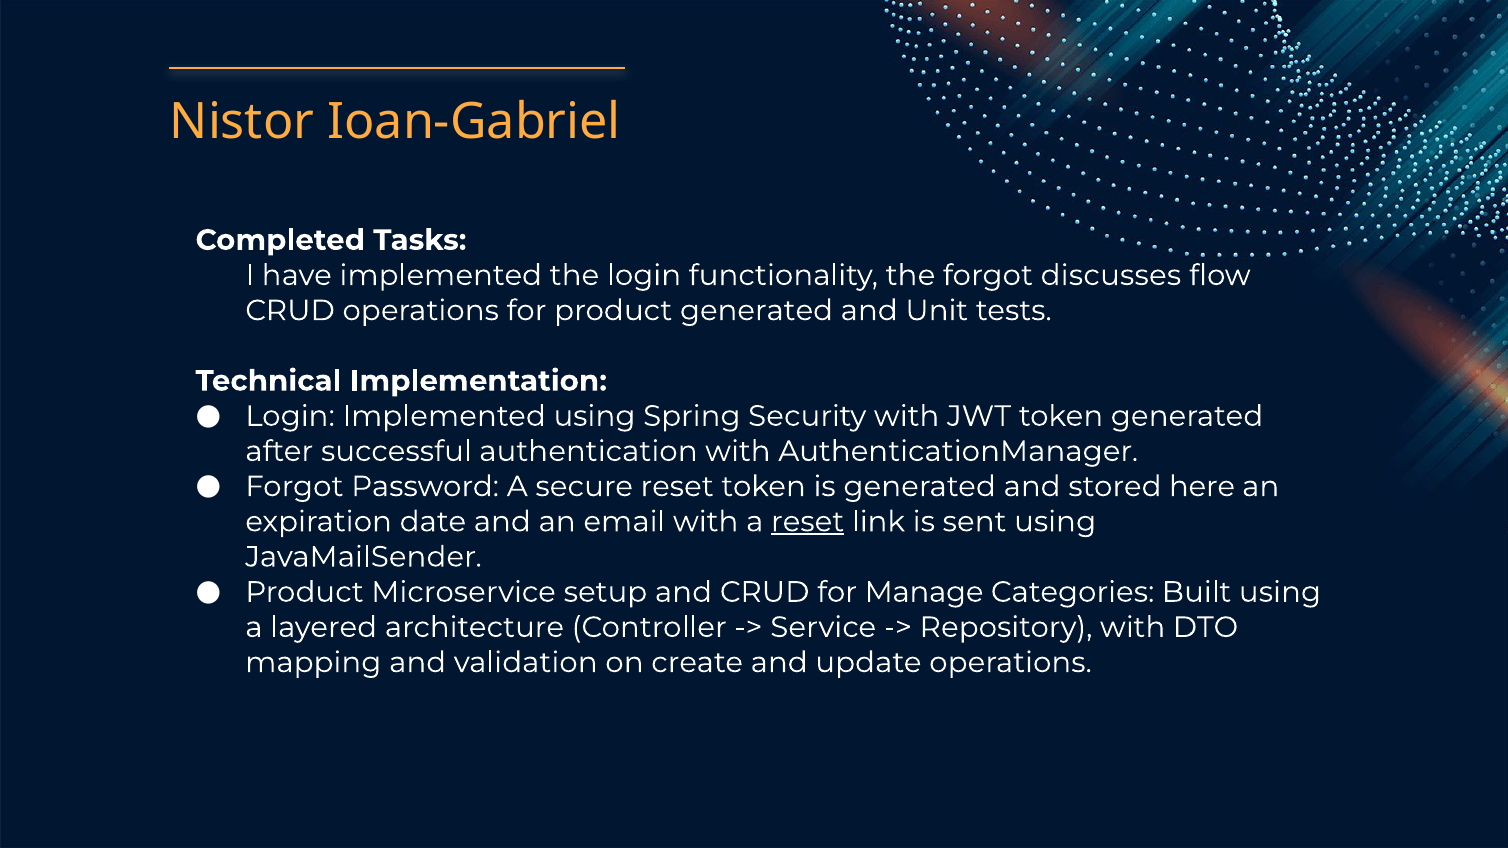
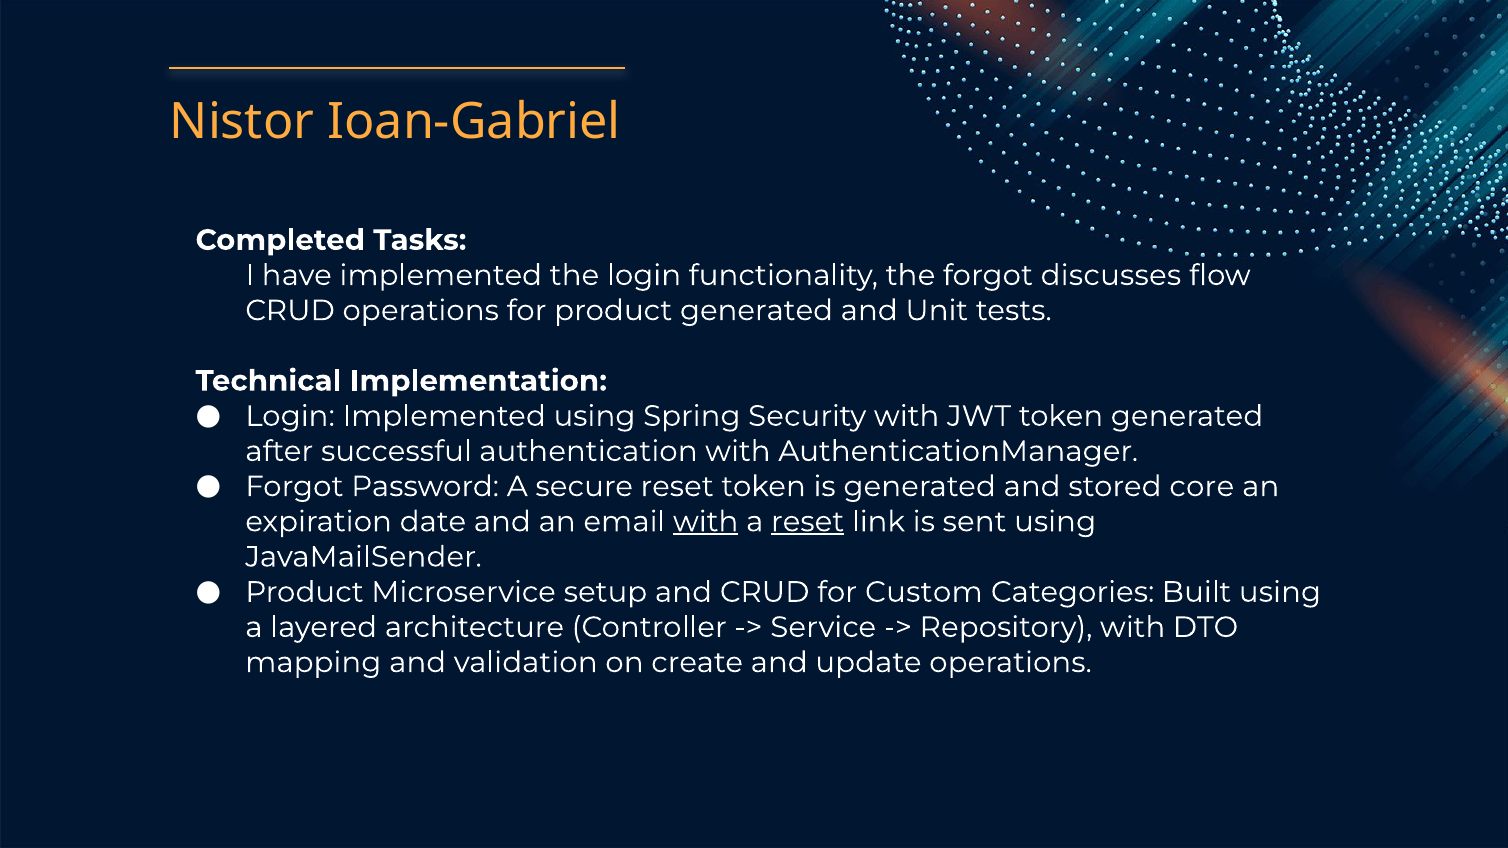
here: here -> core (1202, 487)
with underline: none -> present (706, 522)
Manage: Manage -> Custom (924, 592)
